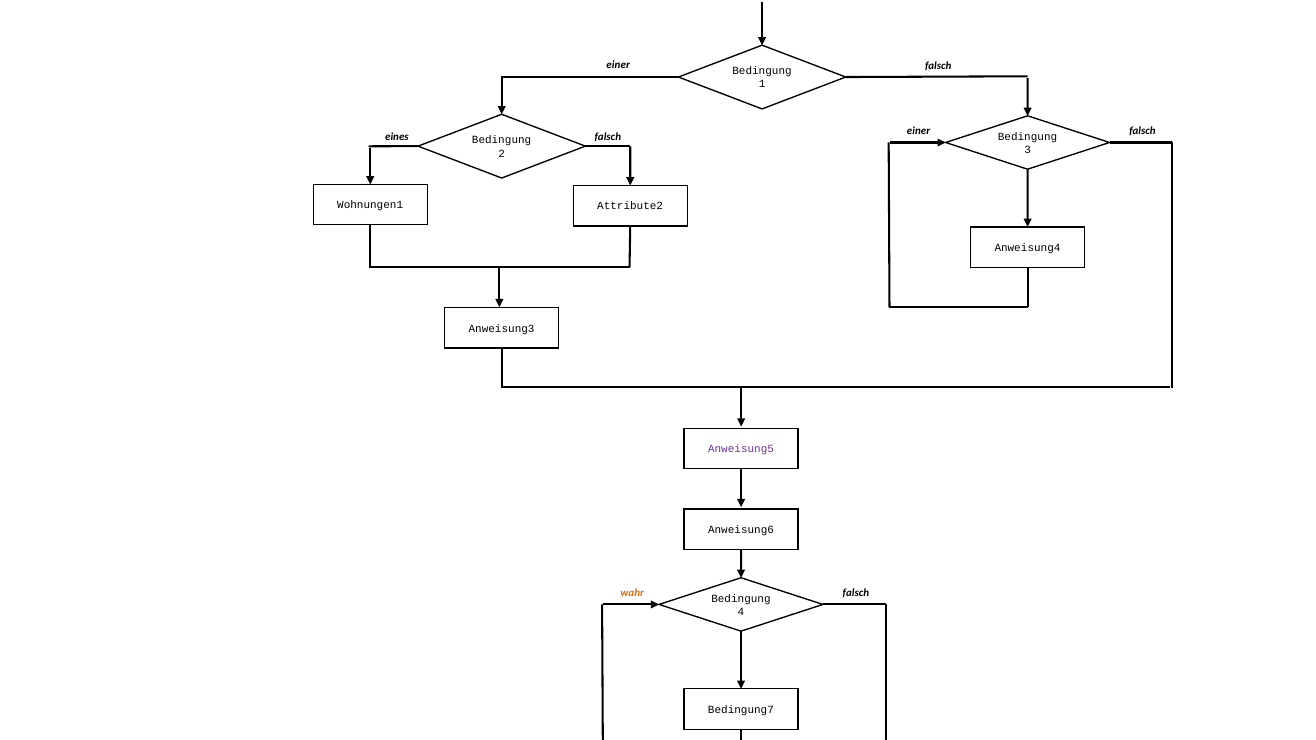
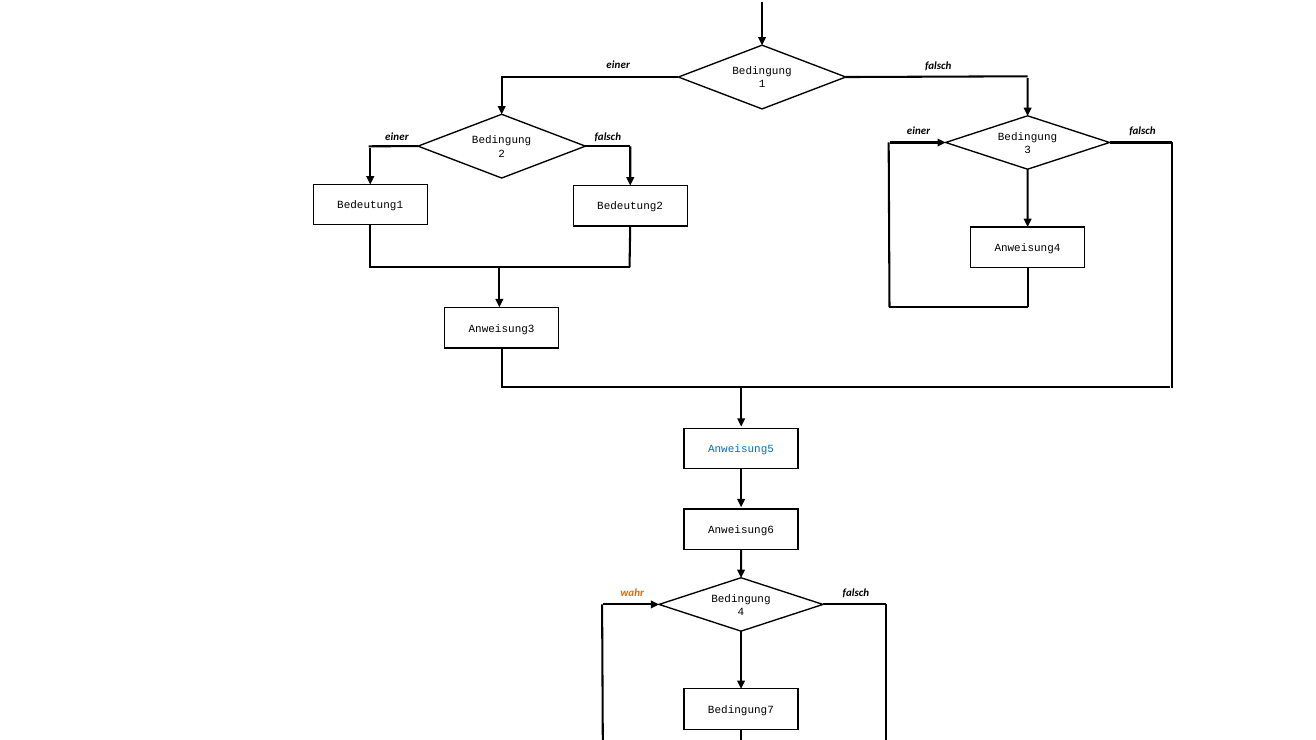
eines: eines -> einer (397, 137)
Wohnungen1: Wohnungen1 -> Bedeutung1 (370, 205)
Attribute2: Attribute2 -> Bedeutung2 (630, 206)
Anweisung5 colour: purple -> blue (741, 449)
